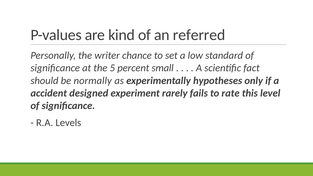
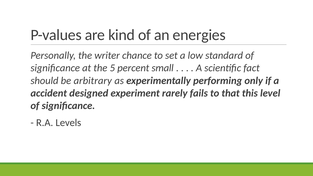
referred: referred -> energies (199, 35)
normally: normally -> arbitrary (93, 81)
hypotheses: hypotheses -> performing (218, 81)
rate: rate -> that (231, 93)
